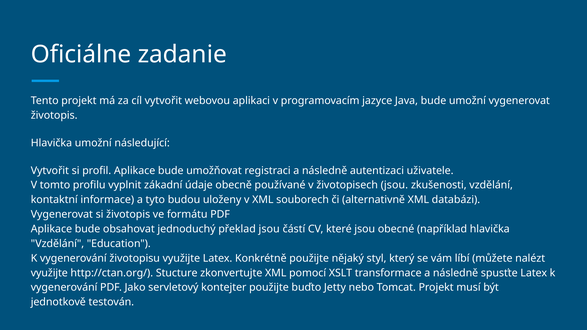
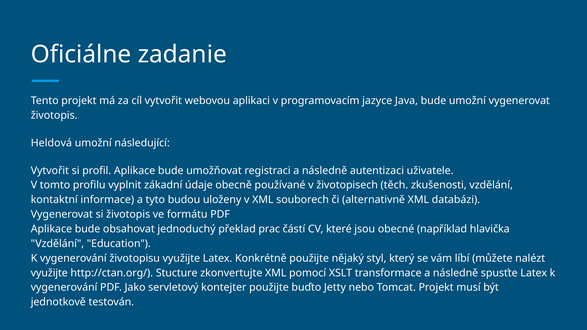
Hlavička: Hlavička -> Heldová (51, 143)
životopisech jsou: jsou -> těch (394, 185)
překlad jsou: jsou -> prac (269, 229)
